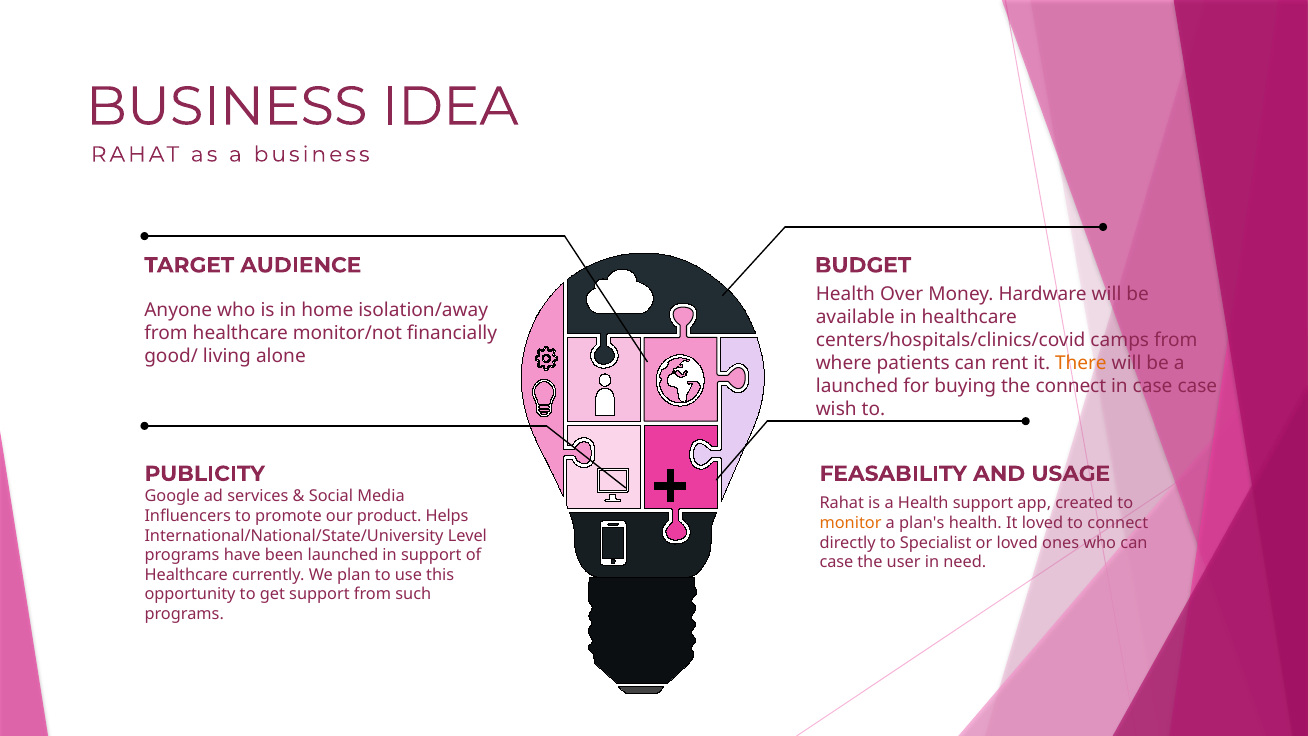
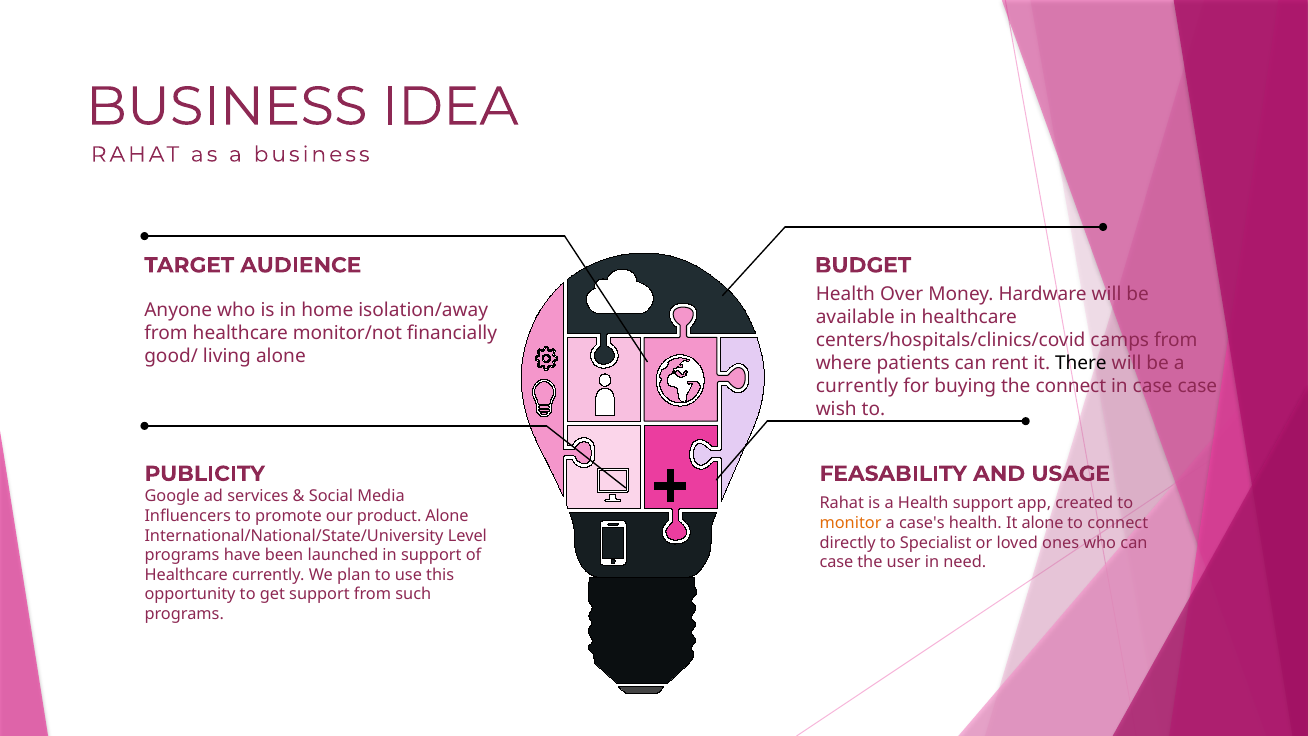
There colour: orange -> black (1081, 363)
launched: launched -> currently (857, 386)
product Helps: Helps -> Alone (447, 516)
plan's: plan's -> case's (922, 523)
It loved: loved -> alone (1043, 523)
